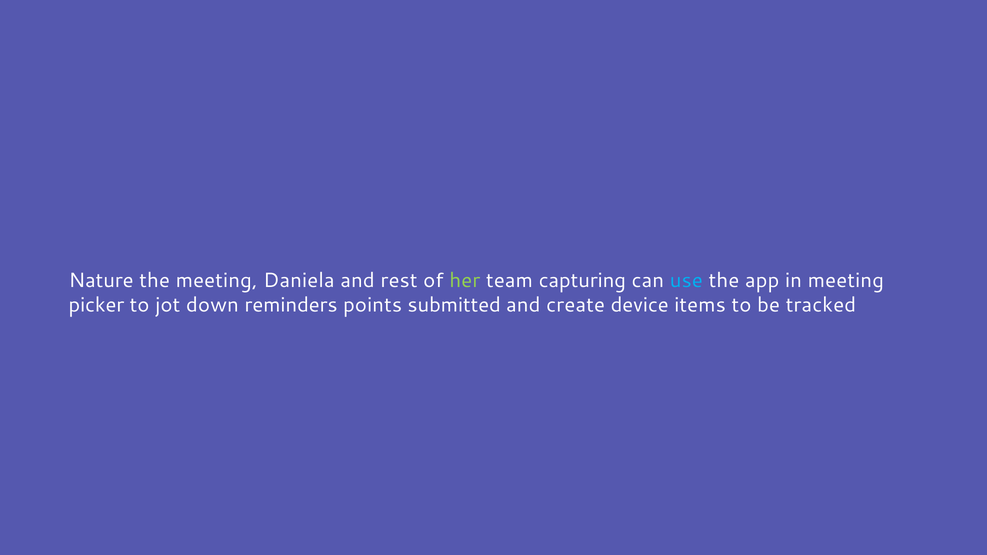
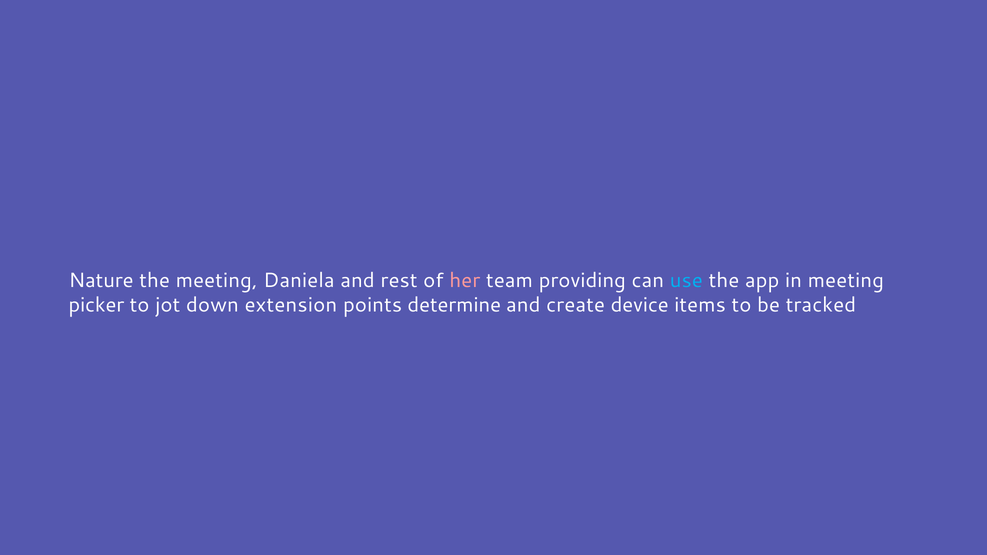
her colour: light green -> pink (465, 280)
capturing: capturing -> providing (582, 280)
reminders: reminders -> extension (291, 305)
submitted: submitted -> determine (454, 305)
